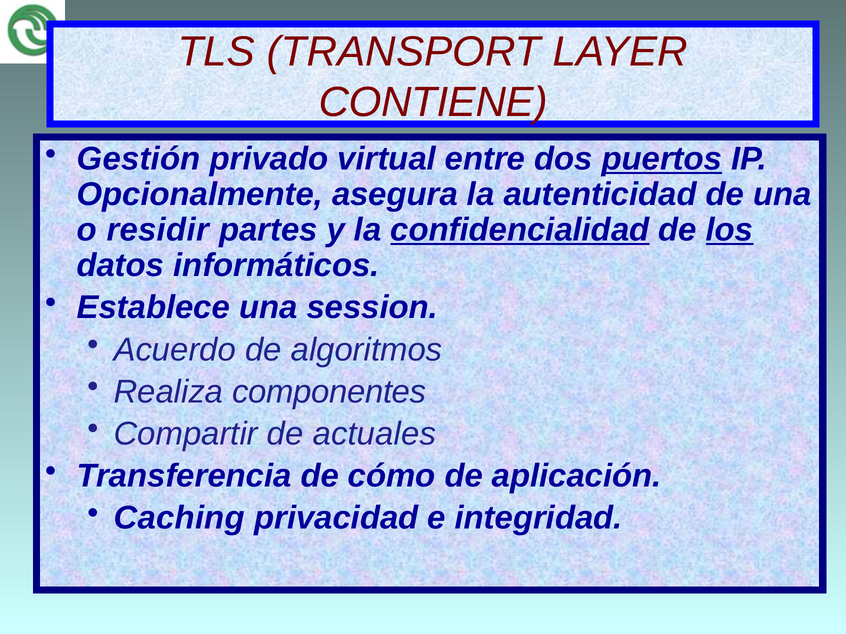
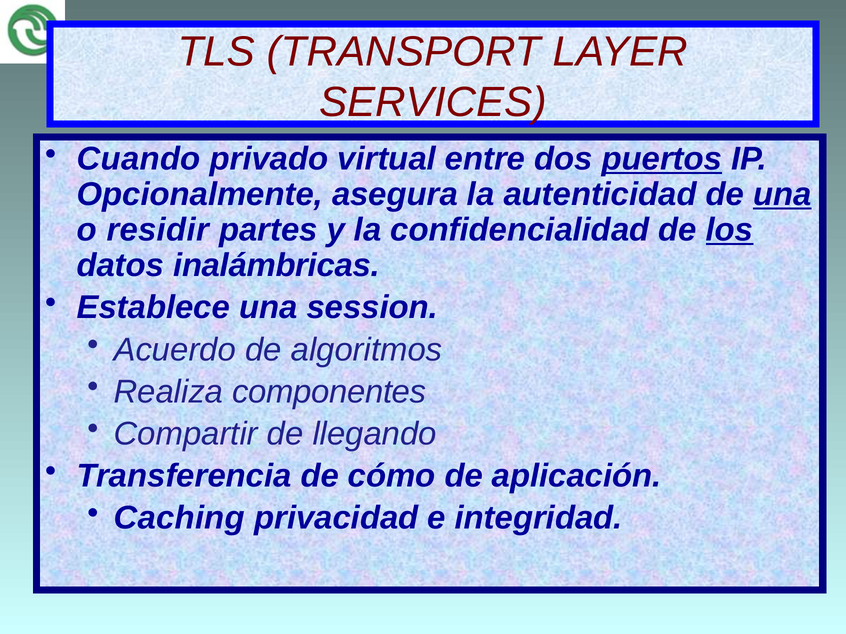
CONTIENE: CONTIENE -> SERVICES (433, 102)
Gestión: Gestión -> Cuando (139, 159)
una underline: none -> present (782, 195)
confidencialidad underline: present -> none (520, 230)
informáticos: informáticos -> inalámbricas (277, 266)
actuales: actuales -> llegando (375, 434)
